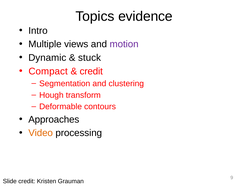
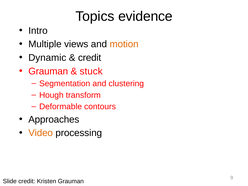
motion colour: purple -> orange (124, 44)
stuck: stuck -> credit (90, 58)
Compact: Compact -> Grauman (48, 71)
credit: credit -> stuck (91, 71)
